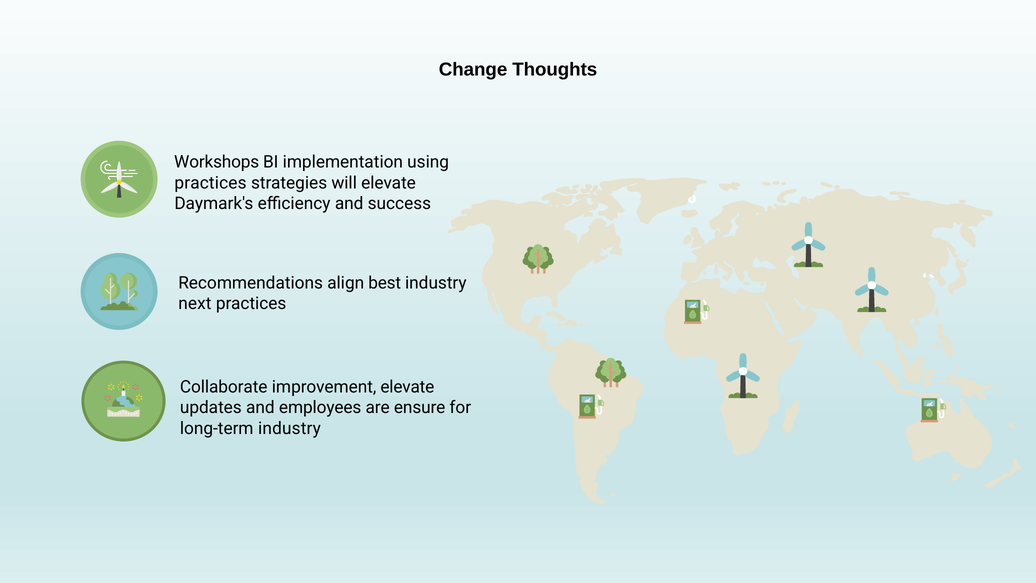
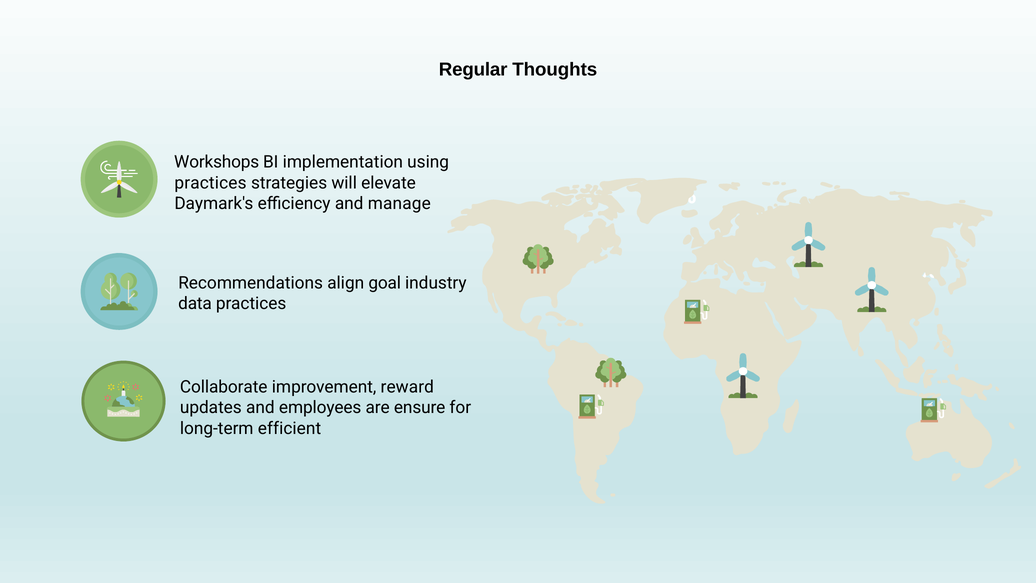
Change: Change -> Regular (473, 69)
success: success -> manage (399, 204)
best: best -> goal (385, 283)
next: next -> data (195, 303)
improvement elevate: elevate -> reward (407, 387)
long-term industry: industry -> efficient (290, 428)
